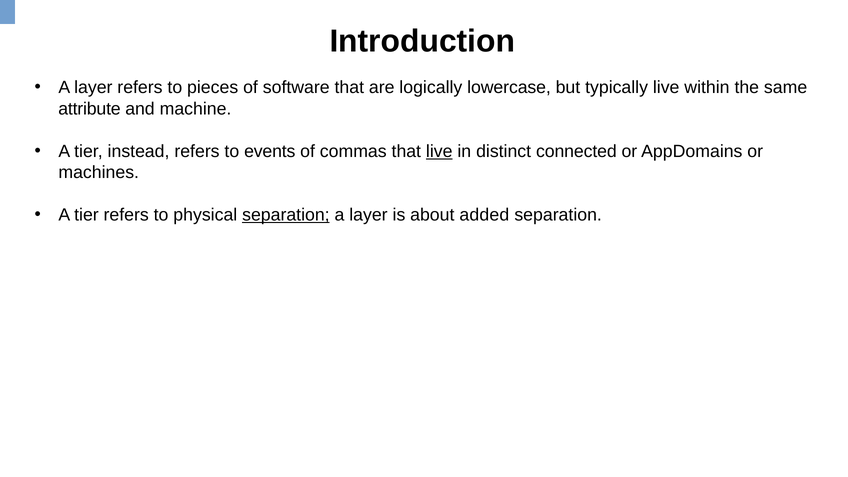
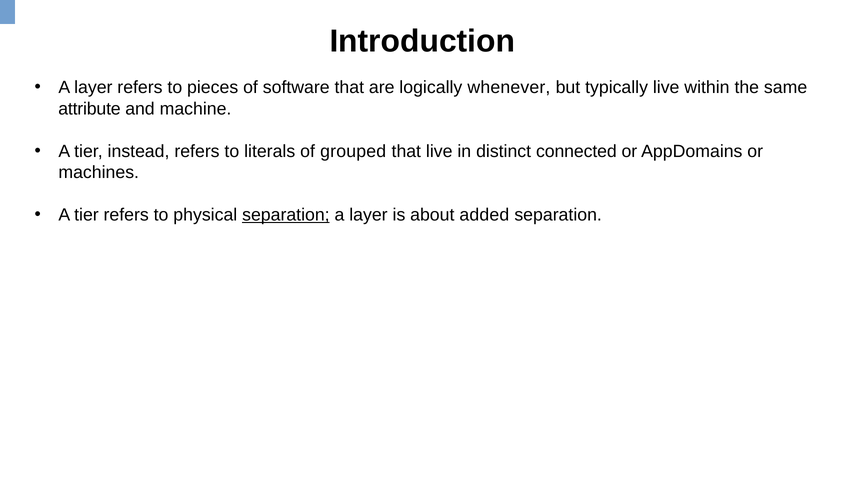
lowercase: lowercase -> whenever (509, 88)
events: events -> literals (270, 151)
commas: commas -> grouped (353, 151)
live underline: present -> none (439, 151)
